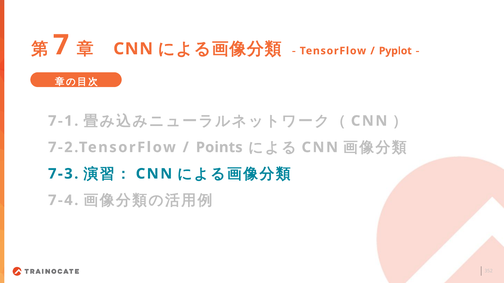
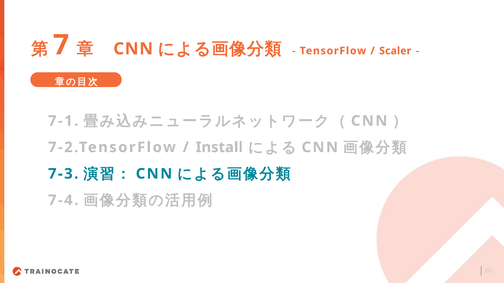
Pyplot: Pyplot -> Scaler (395, 51)
Points: Points -> Install (219, 148)
